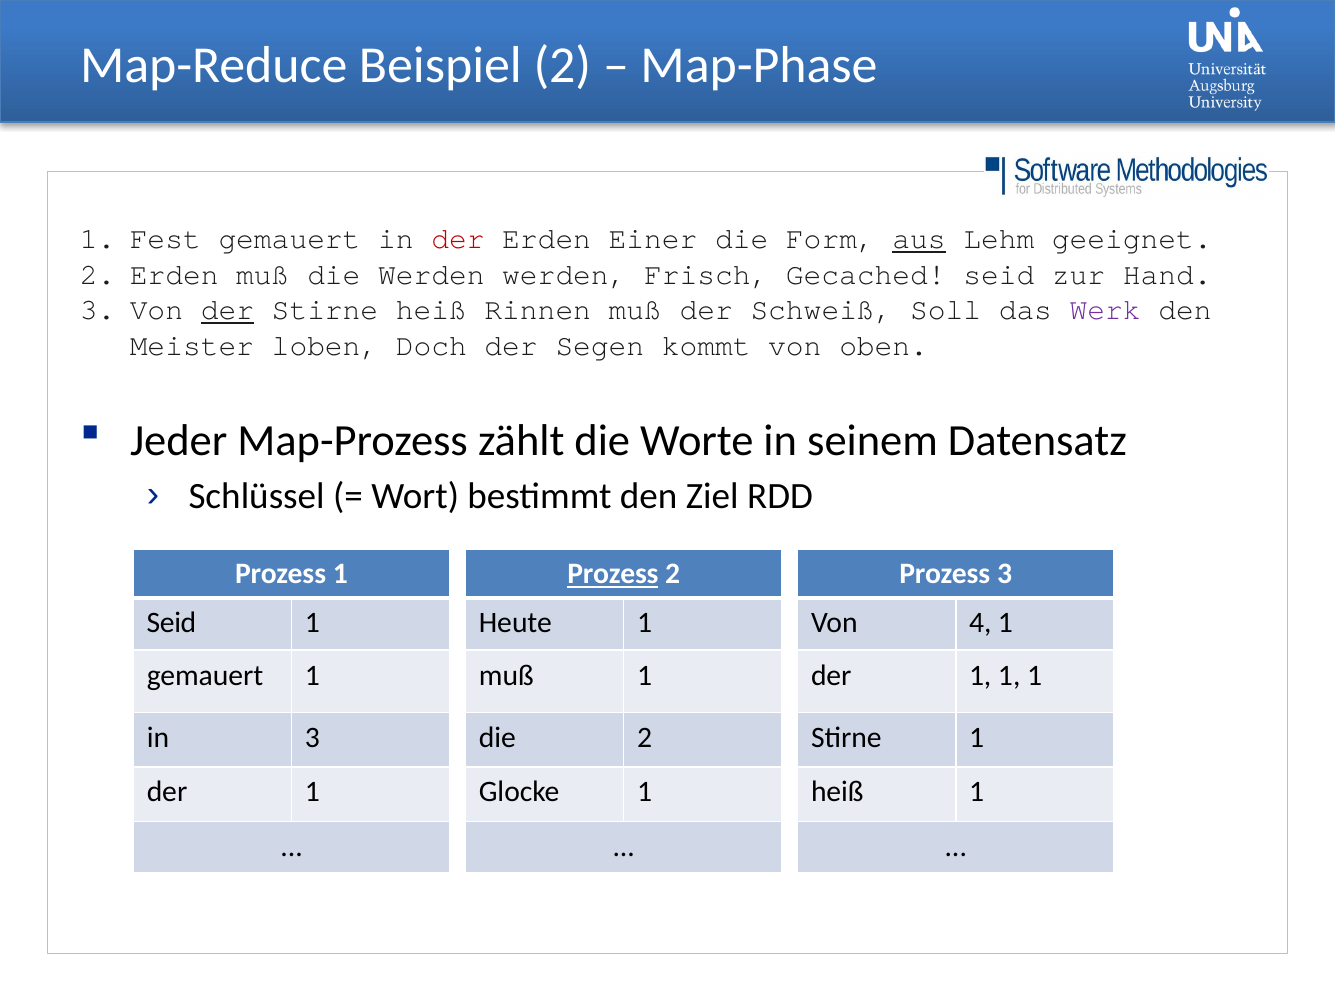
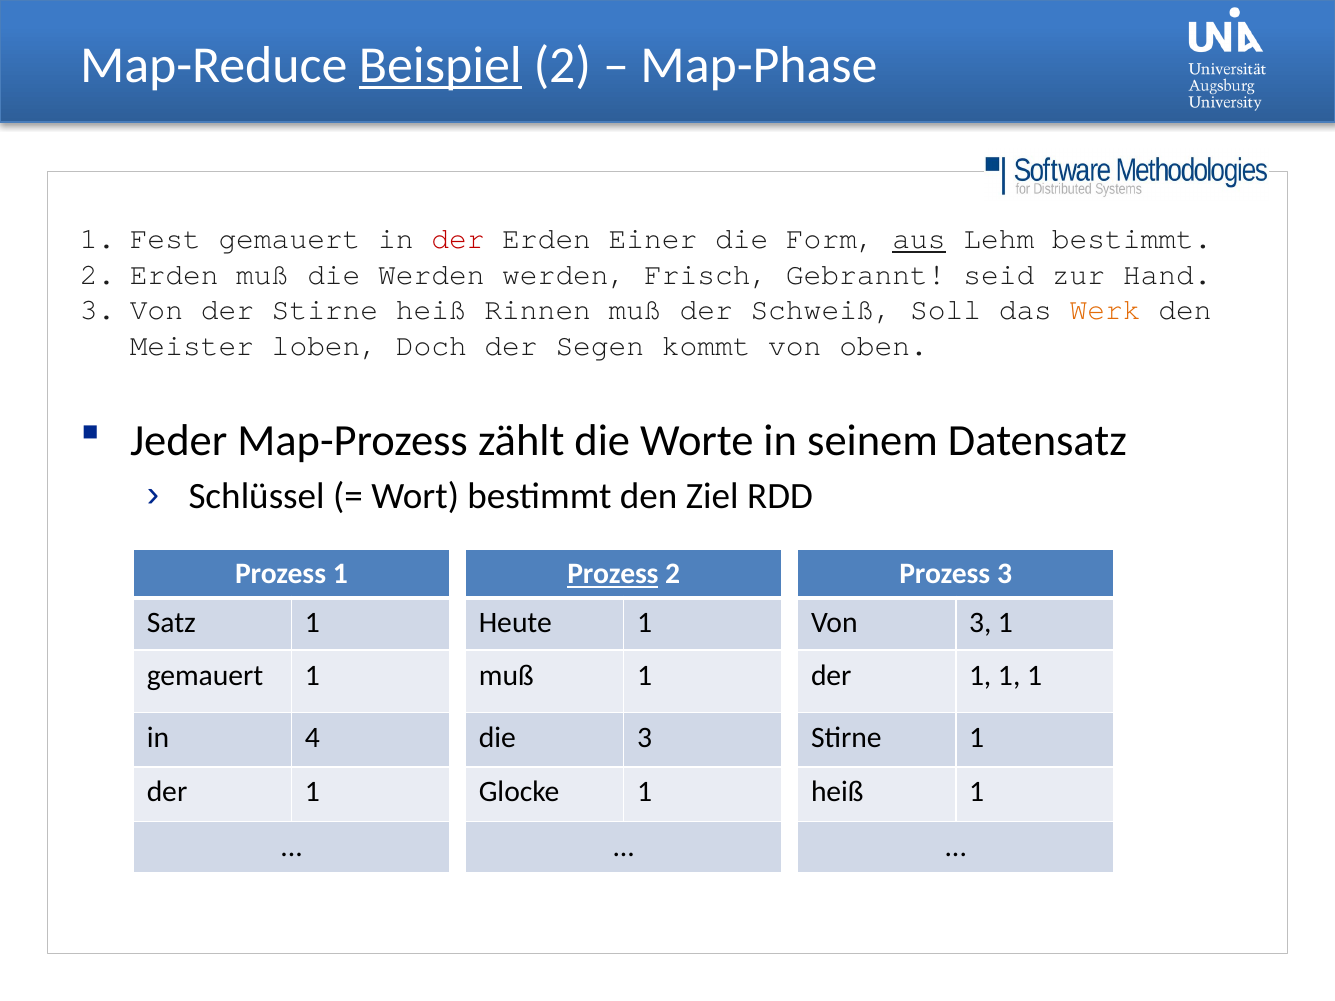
Beispiel underline: none -> present (440, 66)
Lehm geeignet: geeignet -> bestimmt (1132, 239)
Gecached: Gecached -> Gebrannt (866, 275)
der underline: present -> none (227, 310)
Werk colour: purple -> orange (1105, 310)
Seid: Seid -> Satz (171, 623)
Von 4: 4 -> 3 (980, 623)
in 3: 3 -> 4 (312, 738)
die 2: 2 -> 3 (645, 738)
